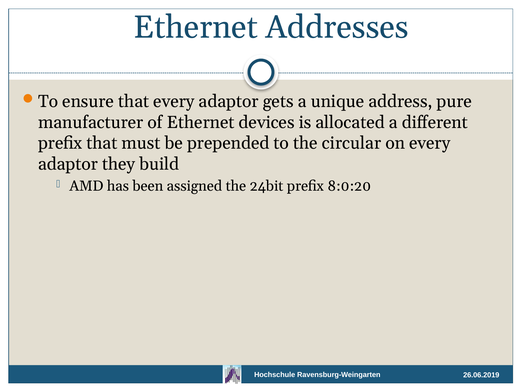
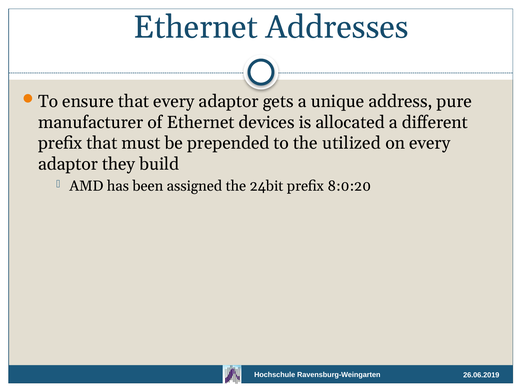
circular: circular -> utilized (351, 143)
